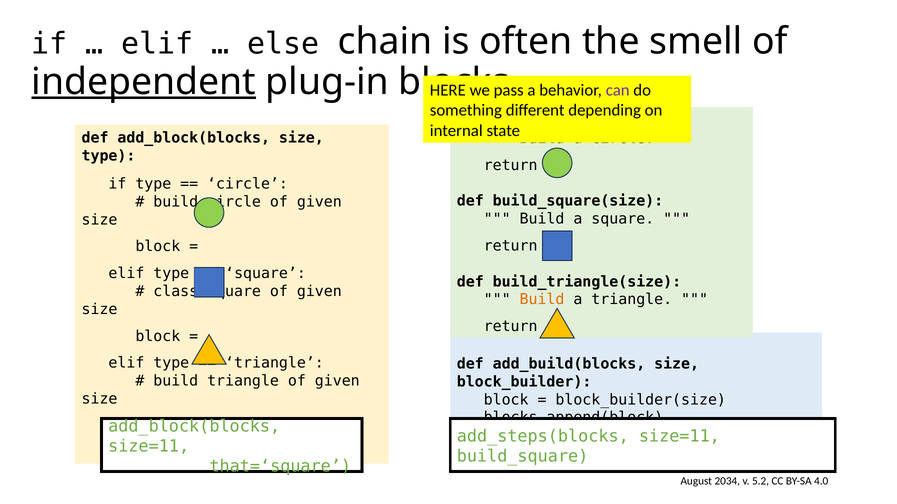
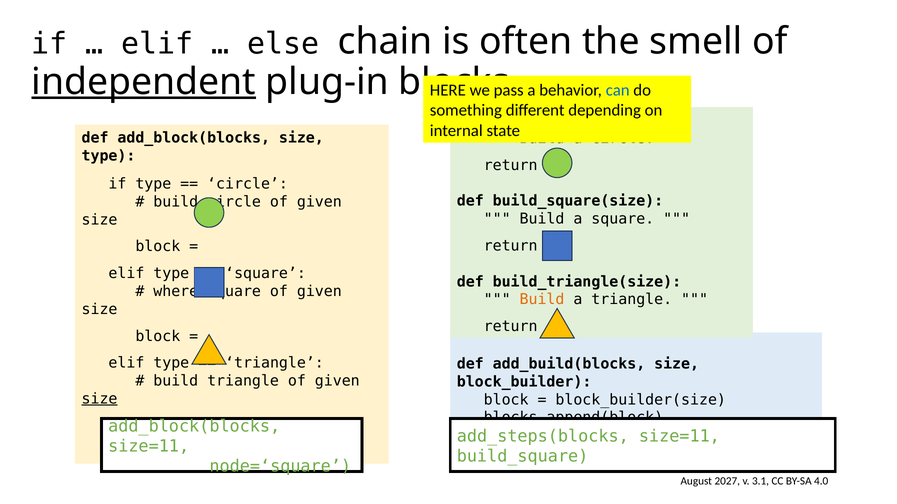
can colour: purple -> blue (618, 90)
class: class -> where (176, 292)
size underline: none -> present (100, 399)
that=‘square: that=‘square -> node=‘square (280, 467)
2034: 2034 -> 2027 (727, 482)
5.2: 5.2 -> 3.1 (761, 482)
